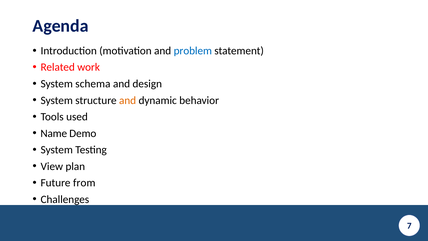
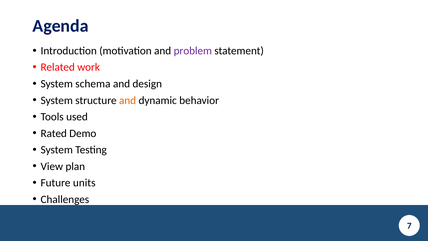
problem colour: blue -> purple (193, 51)
Name: Name -> Rated (54, 133)
from: from -> units (84, 183)
